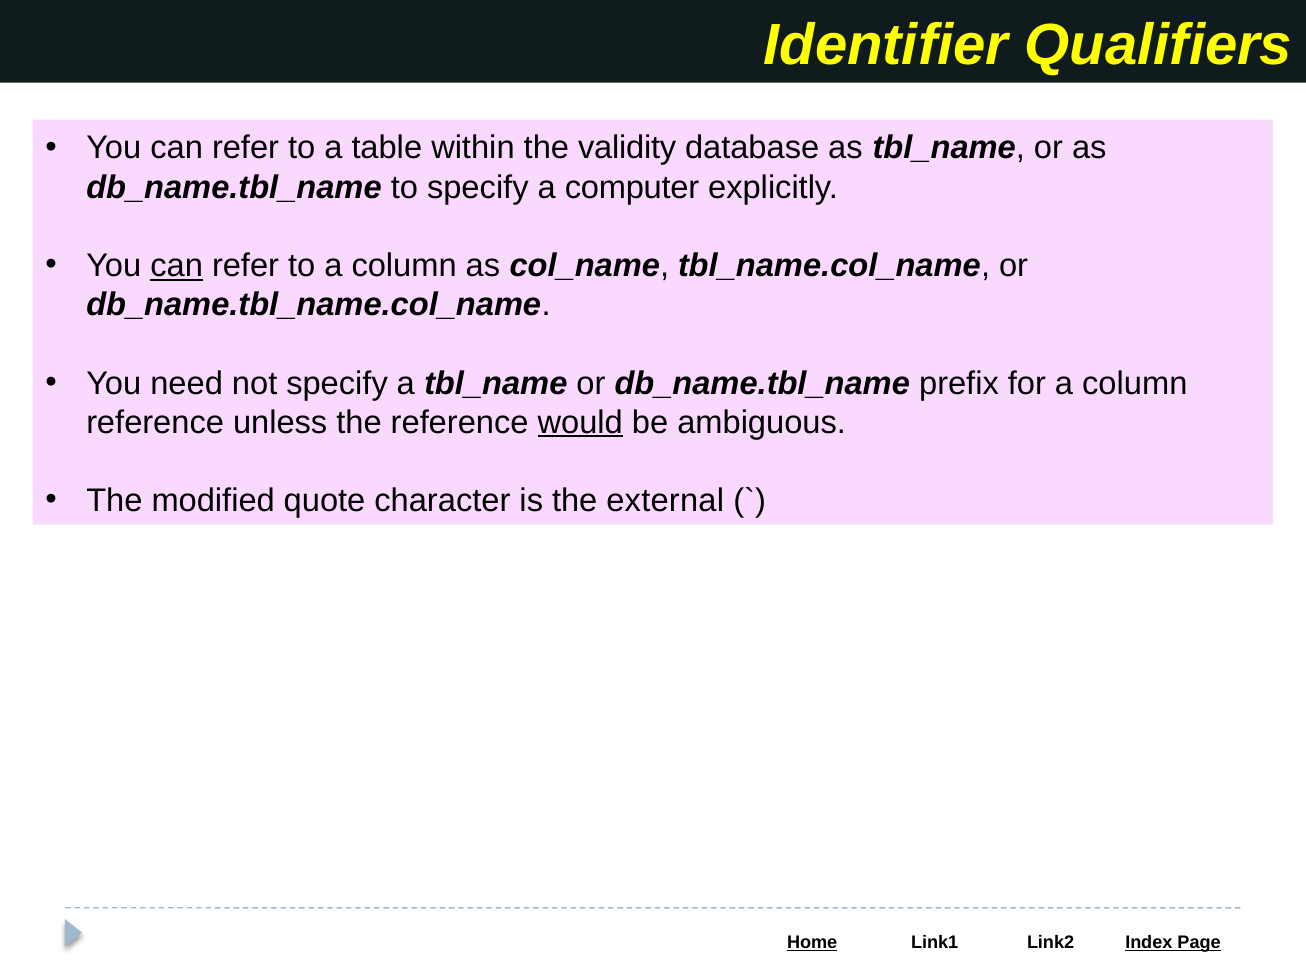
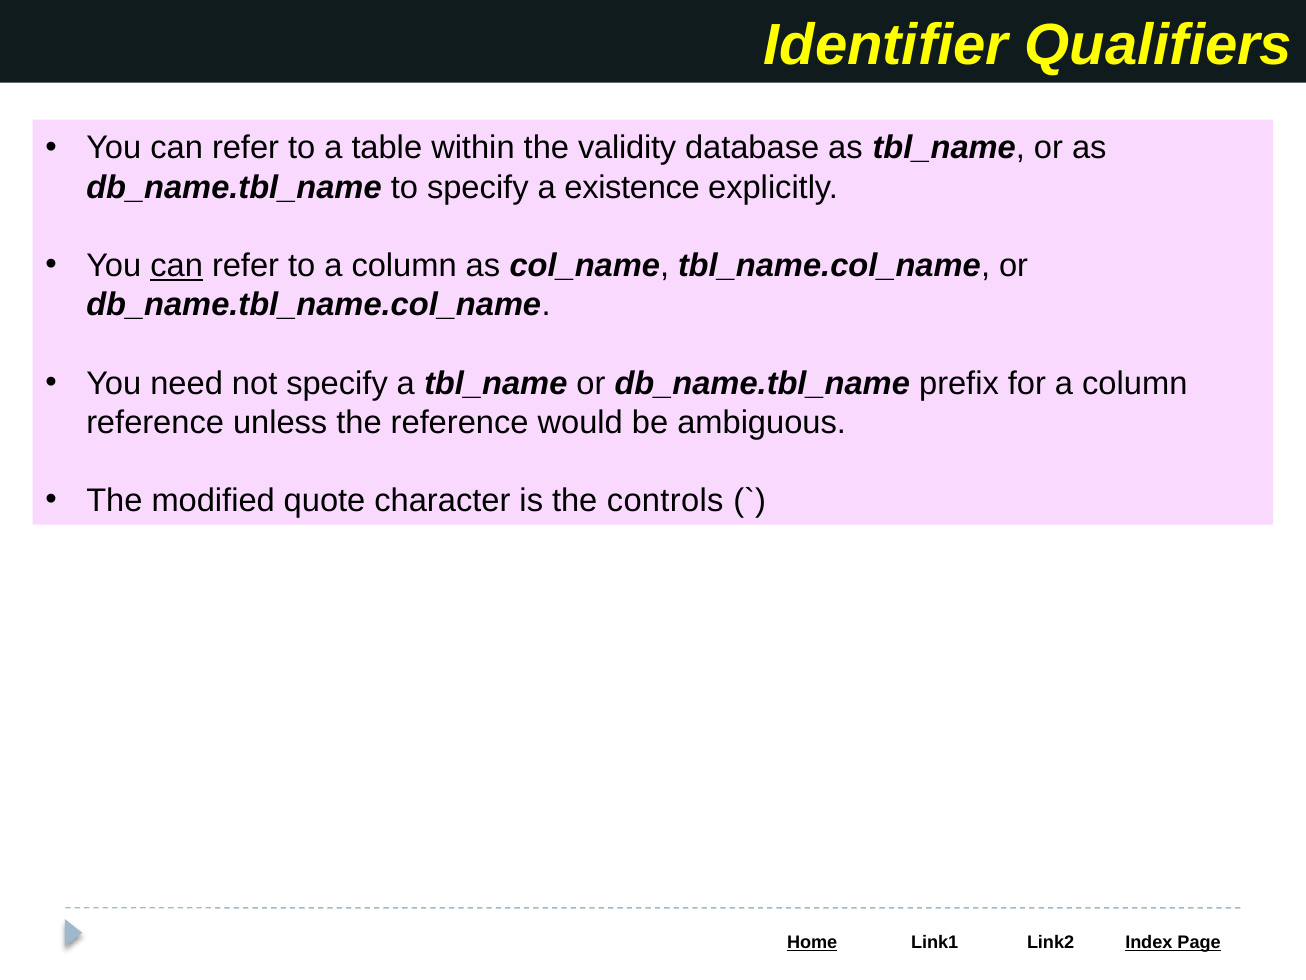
computer: computer -> existence (632, 187)
would underline: present -> none (580, 422)
external: external -> controls (665, 501)
